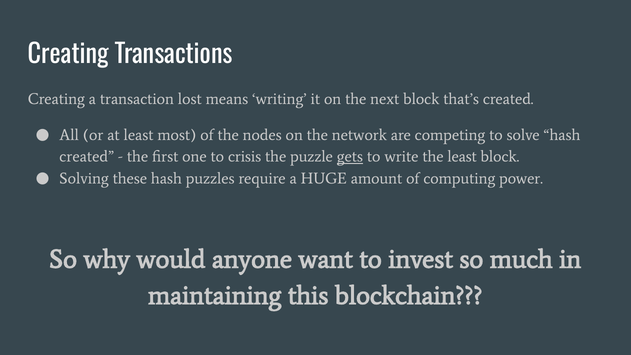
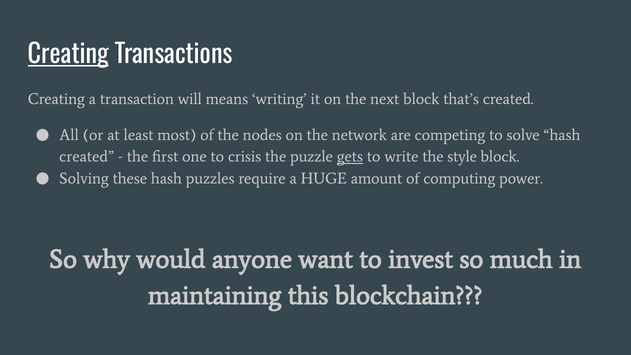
Creating underline: none -> present (68, 55)
lost: lost -> will (190, 99)
the least: least -> style (462, 157)
